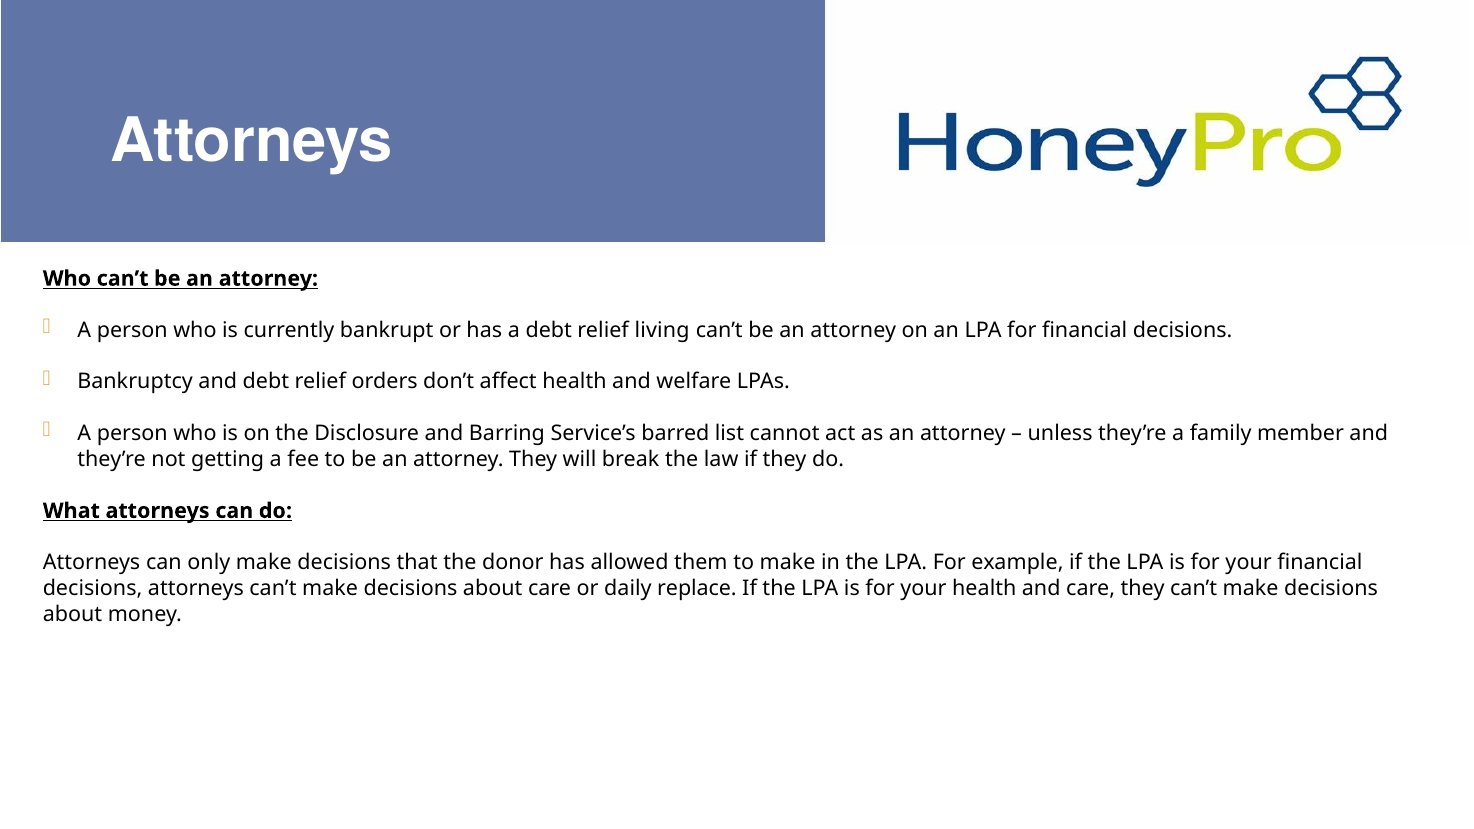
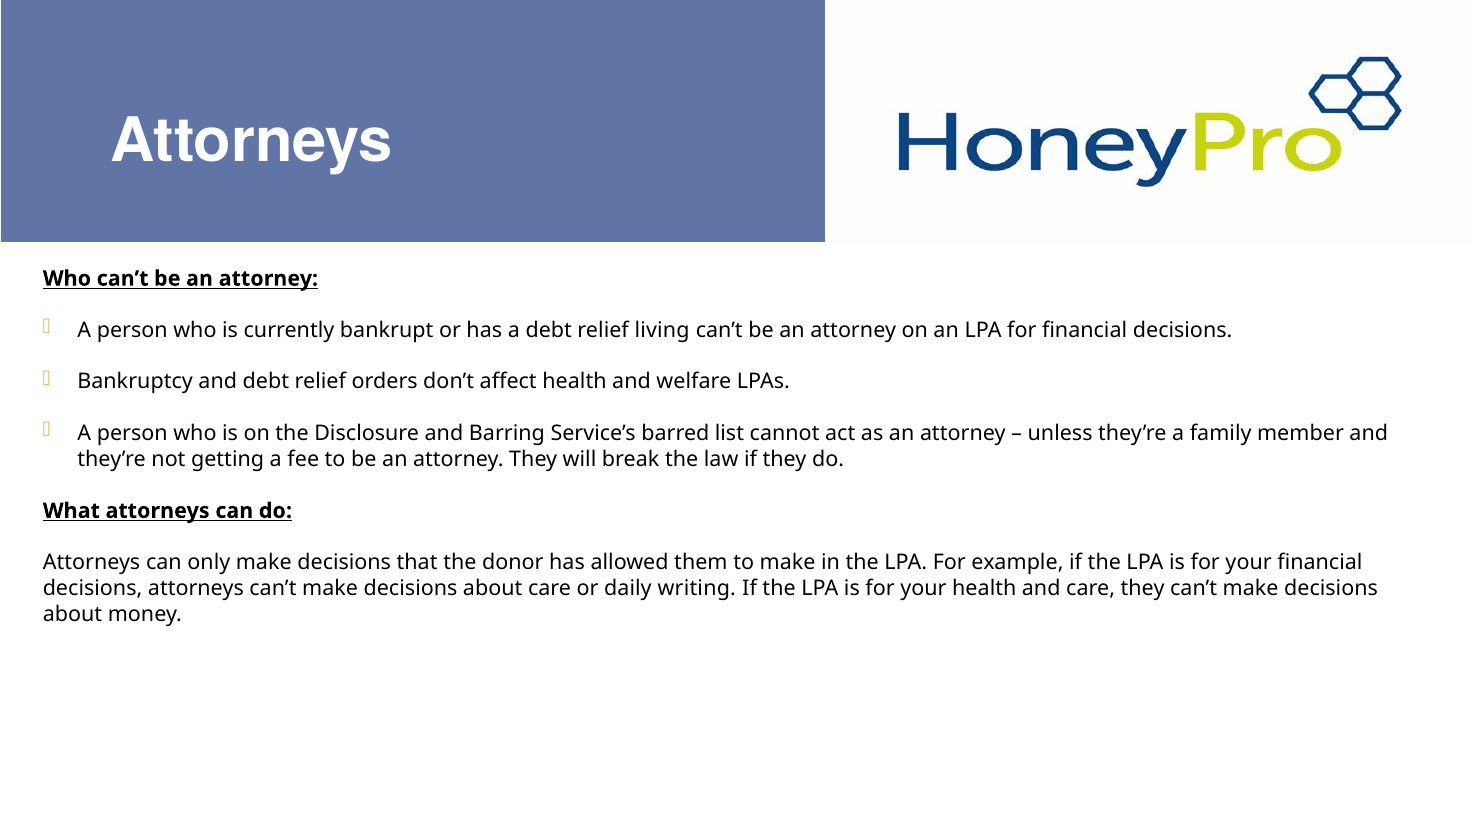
replace: replace -> writing (697, 588)
